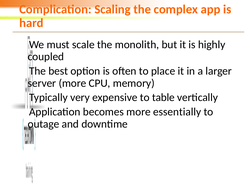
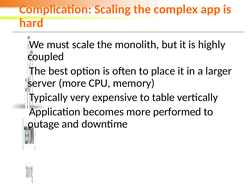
essentially: essentially -> performed (177, 112)
